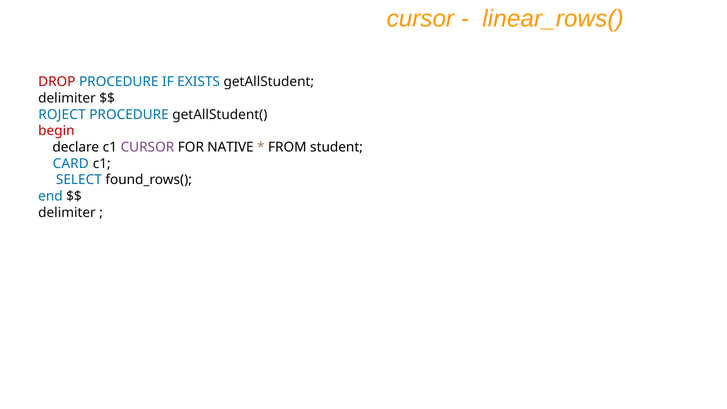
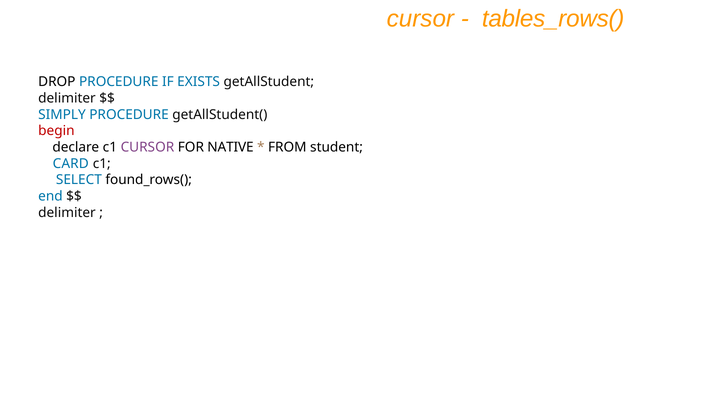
linear_rows(: linear_rows( -> tables_rows( (553, 19)
DROP colour: red -> black (57, 82)
ROJECT: ROJECT -> SIMPLY (62, 114)
